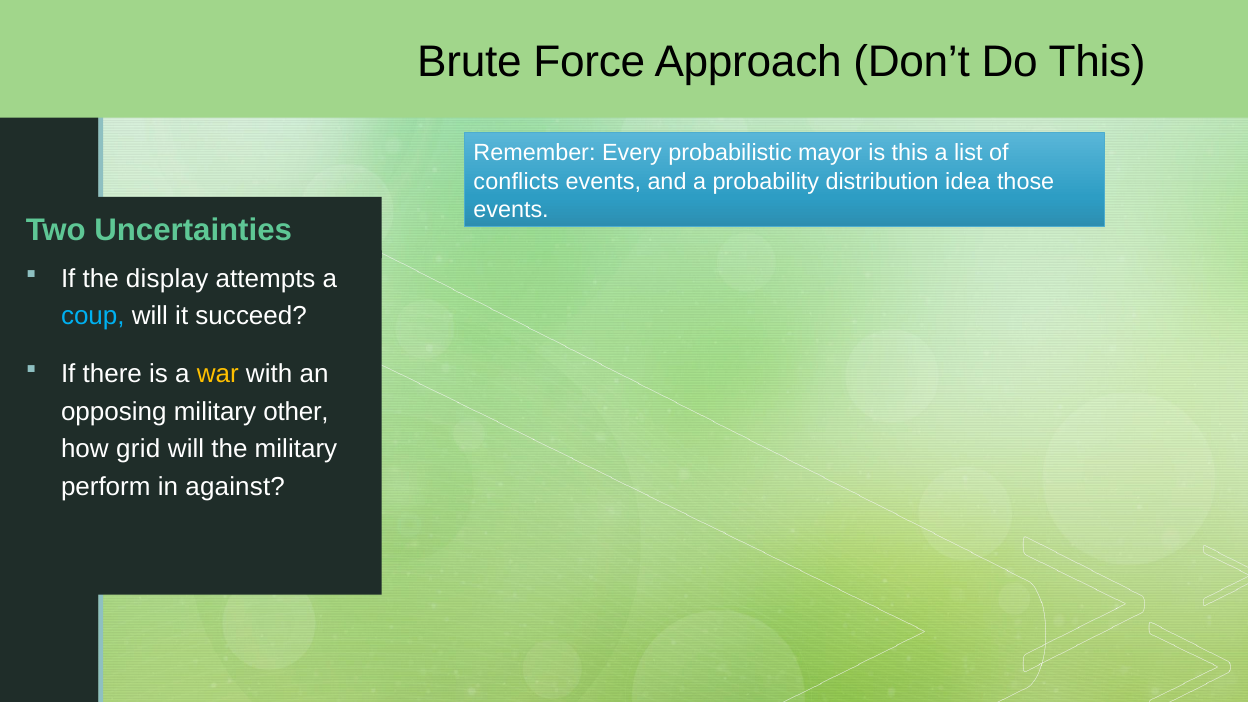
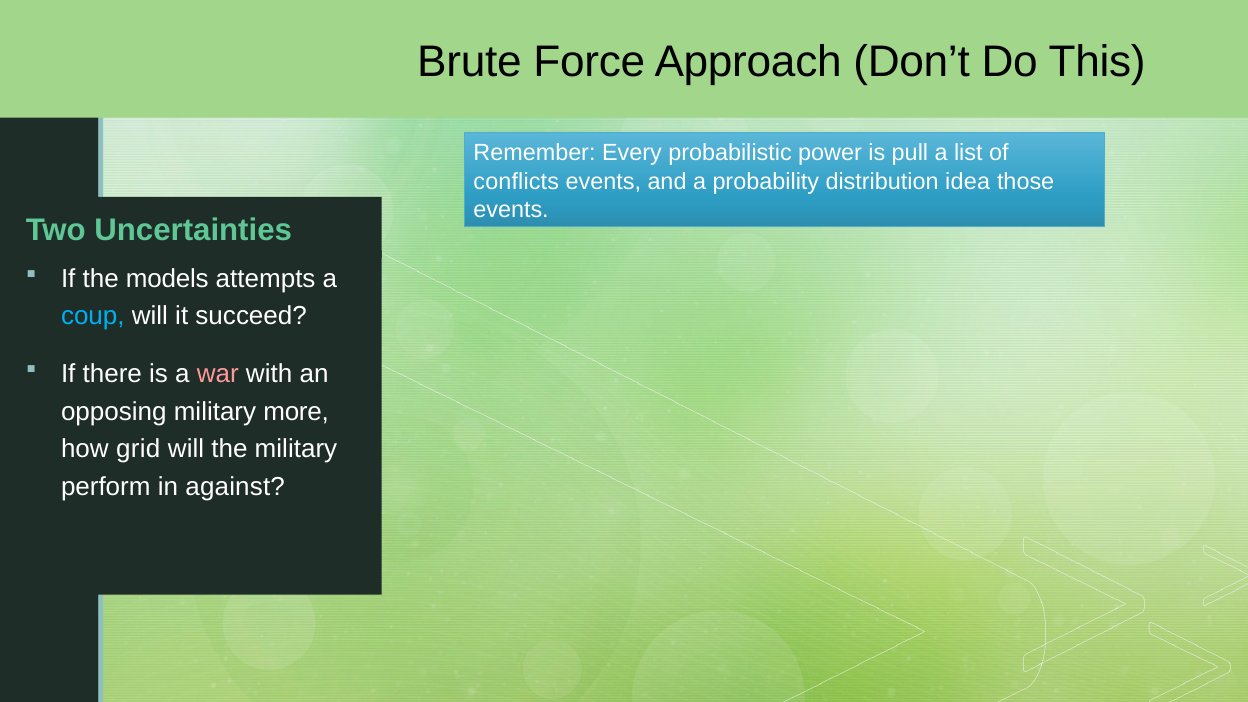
mayor: mayor -> power (830, 153)
is this: this -> pull (910, 153)
display: display -> models (167, 279)
war colour: yellow -> pink (218, 374)
other: other -> more (296, 412)
